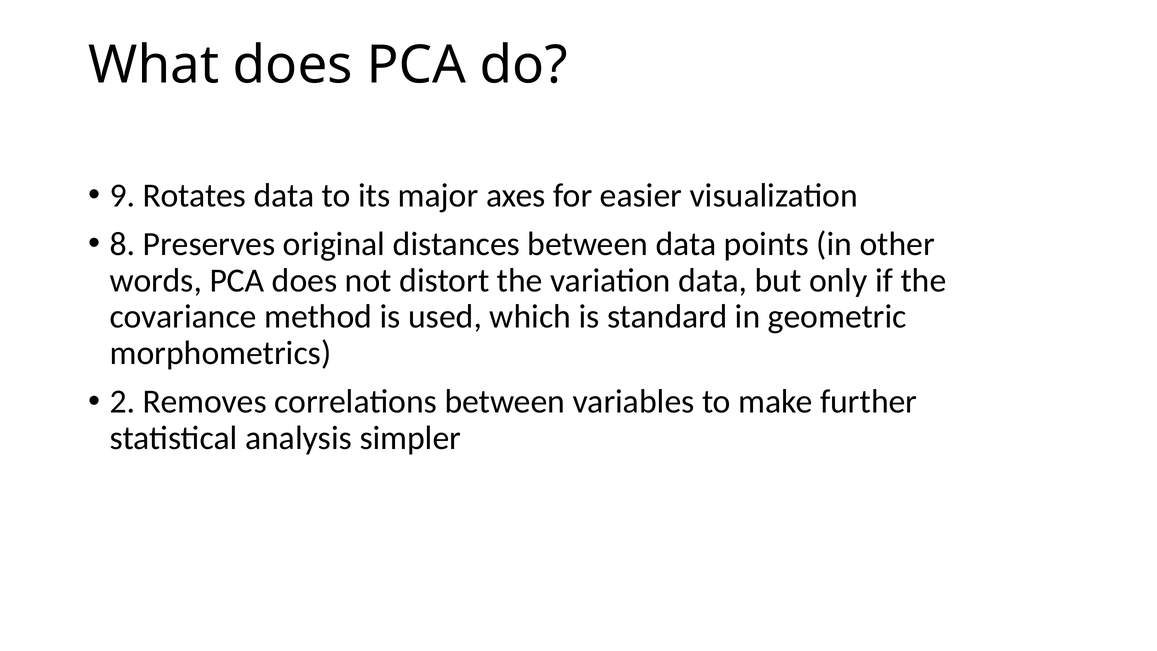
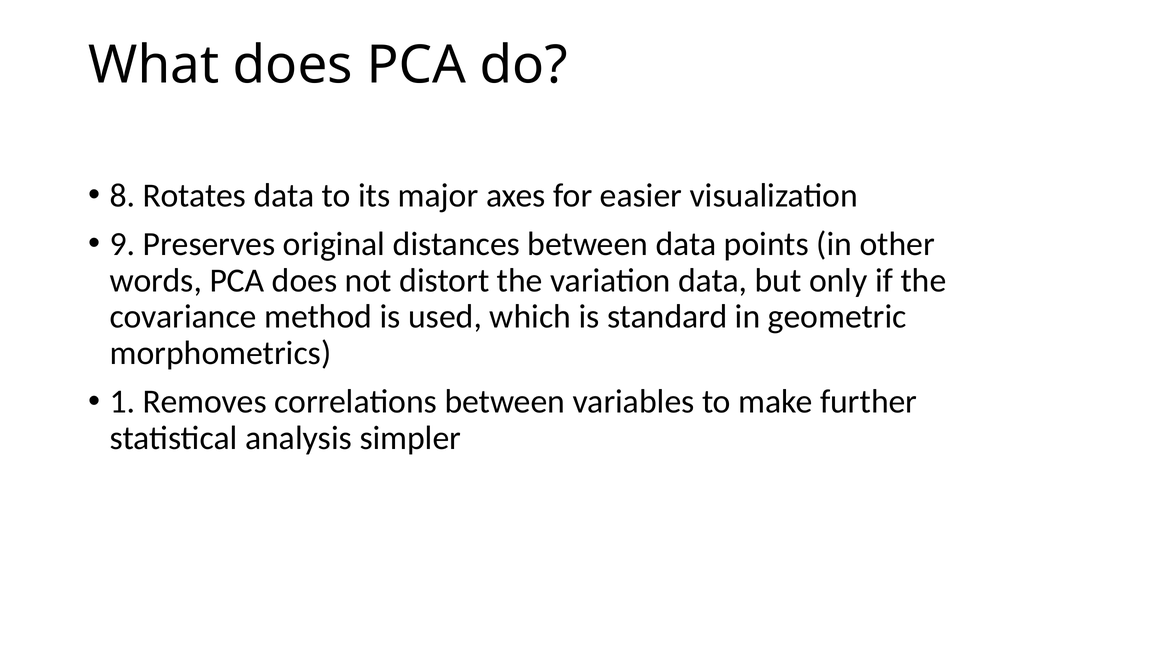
9: 9 -> 8 (123, 196)
8: 8 -> 9 (123, 244)
2: 2 -> 1 (123, 402)
